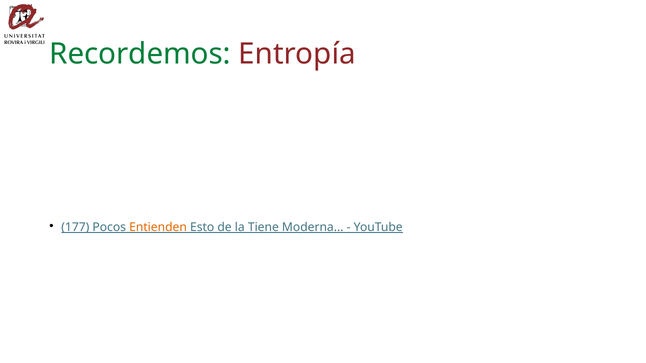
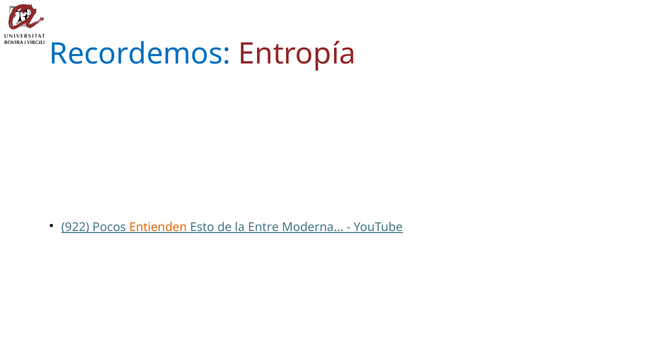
Recordemos colour: green -> blue (140, 54)
177: 177 -> 922 (75, 227)
Tiene: Tiene -> Entre (263, 227)
